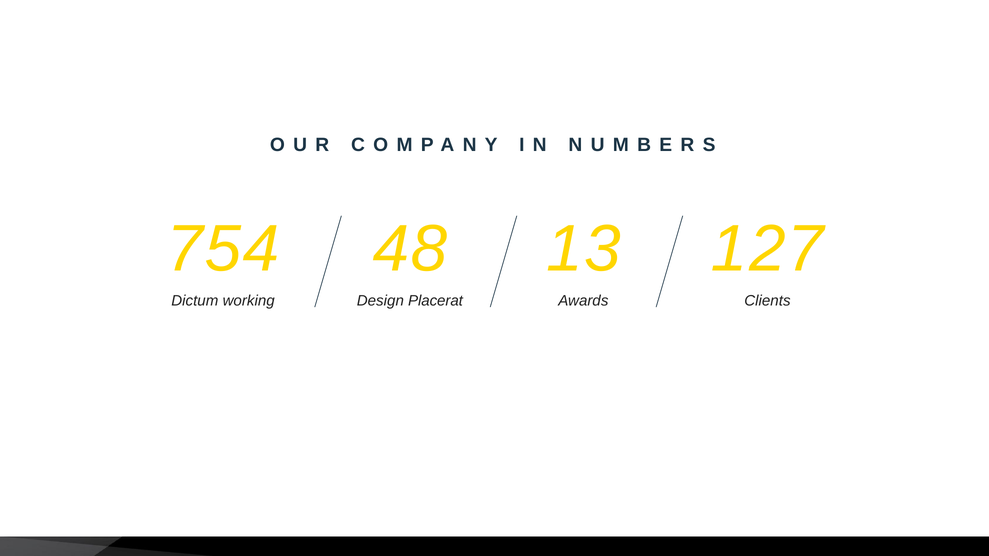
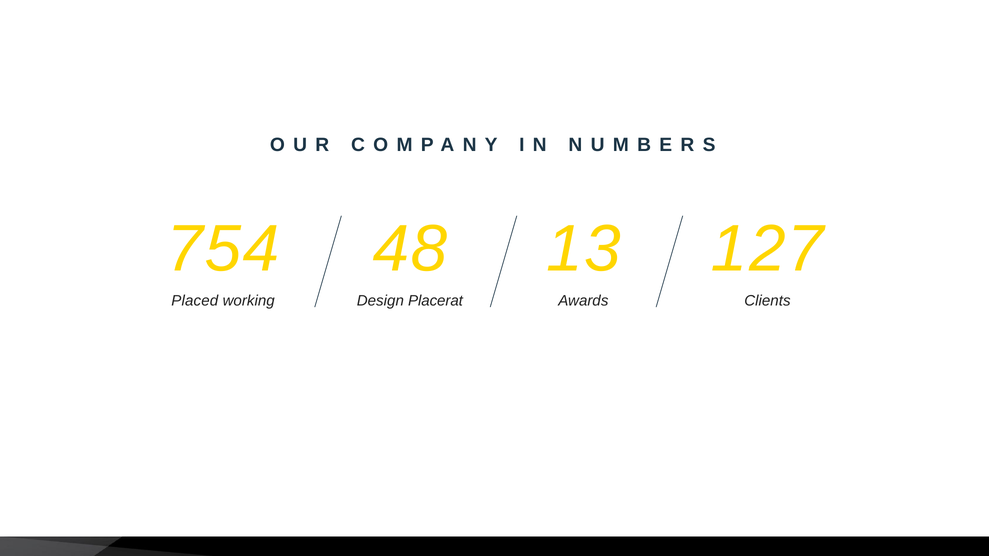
Dictum: Dictum -> Placed (195, 301)
